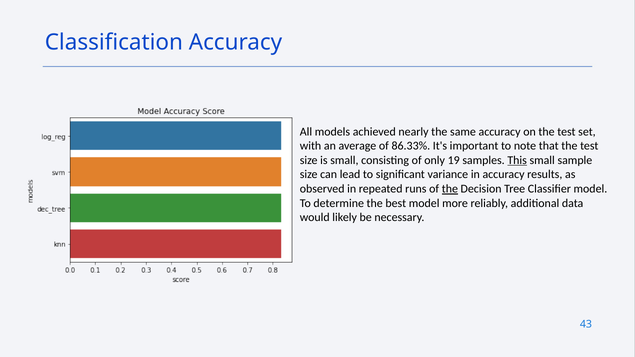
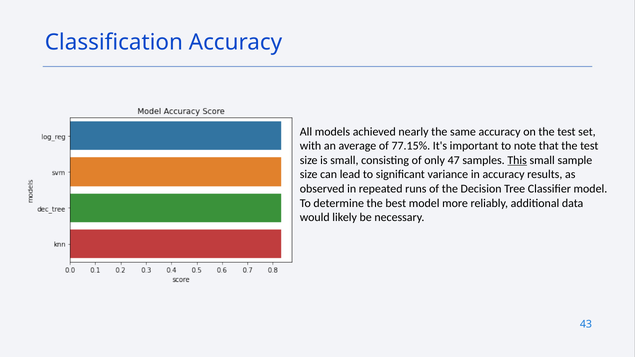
86.33%: 86.33% -> 77.15% (411, 146)
19: 19 -> 47 (454, 160)
the underline: present -> none (450, 189)
